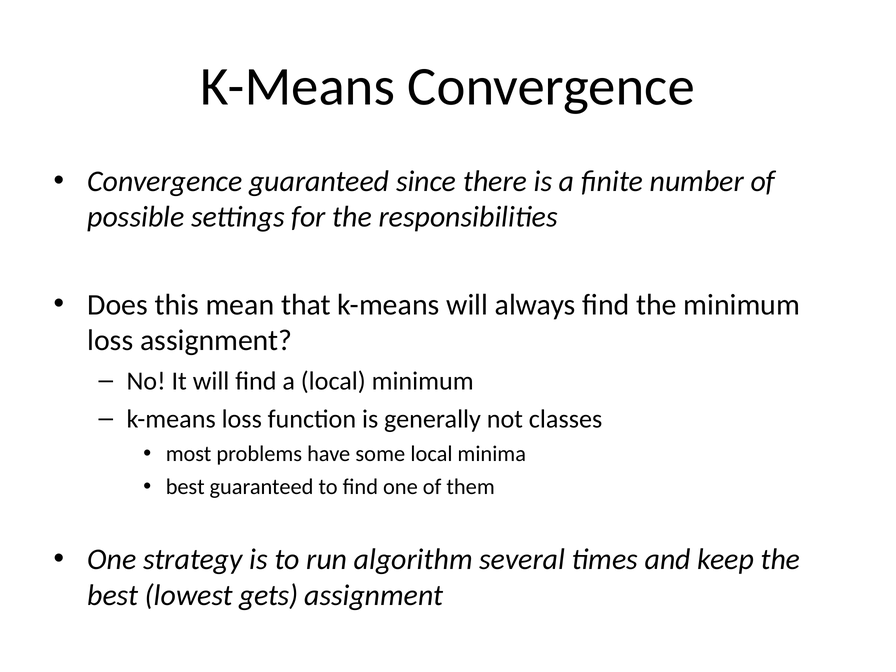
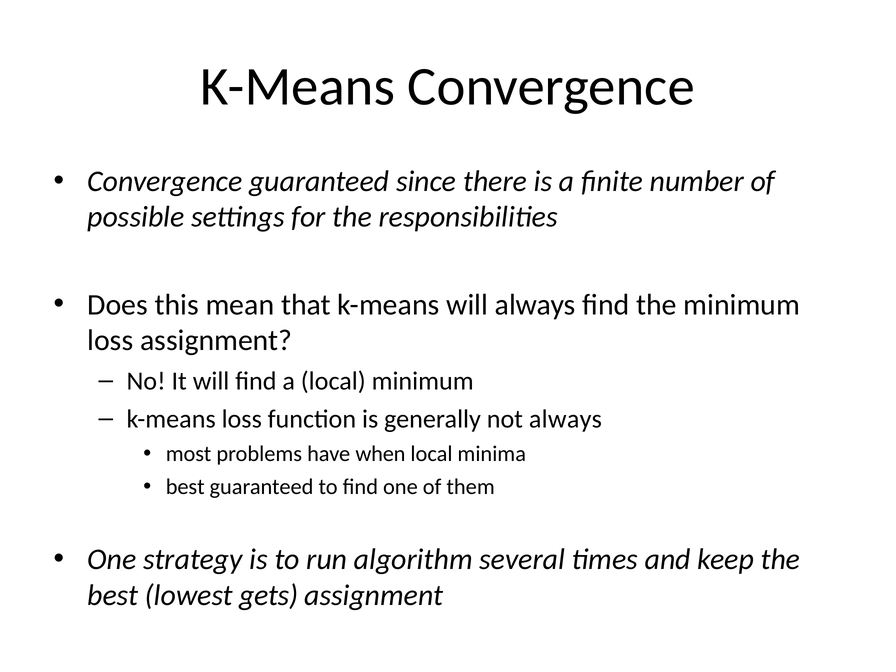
not classes: classes -> always (565, 419)
some: some -> when (380, 454)
